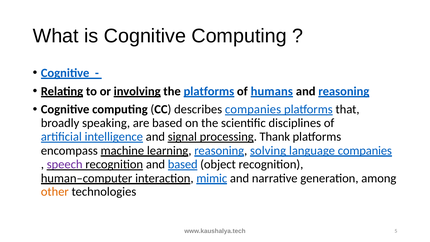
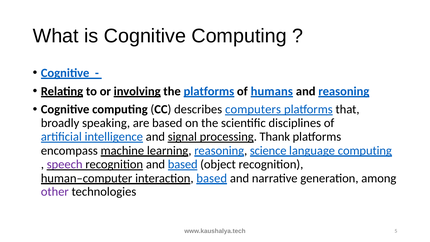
describes companies: companies -> computers (253, 109)
solving: solving -> science (268, 151)
language companies: companies -> computing (365, 151)
interaction mimic: mimic -> based (212, 178)
other colour: orange -> purple (55, 192)
